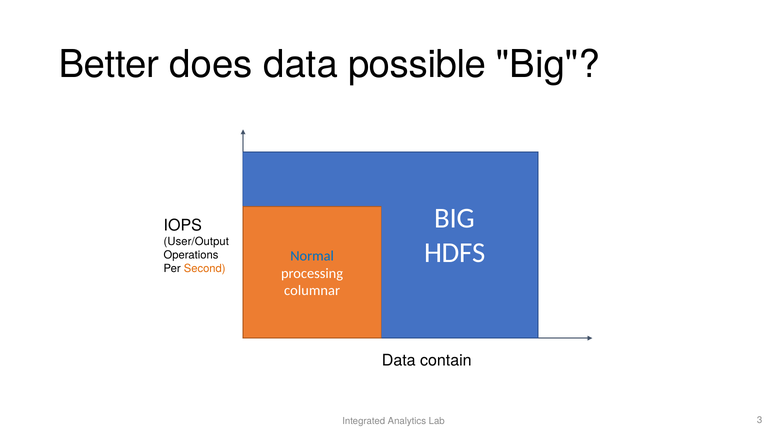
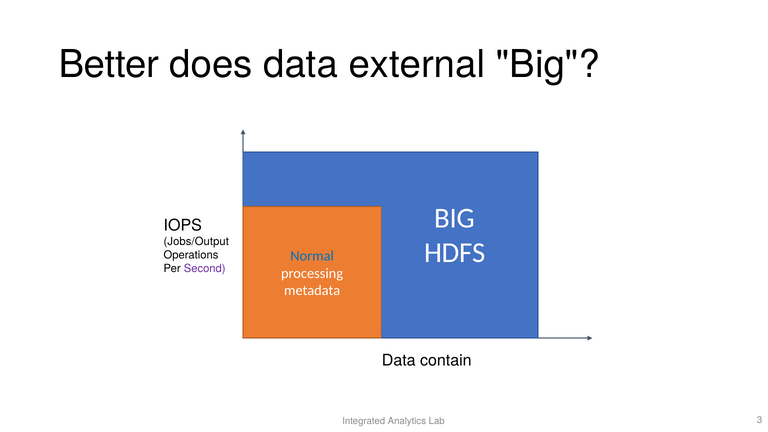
possible: possible -> external (417, 65)
User/Output: User/Output -> Jobs/Output (196, 242)
Second colour: orange -> purple (205, 269)
columnar: columnar -> metadata (312, 291)
